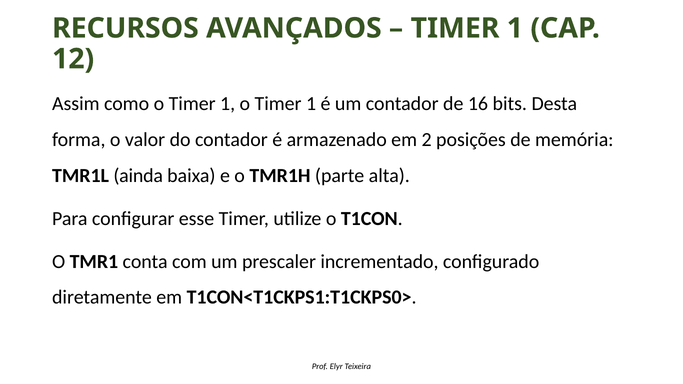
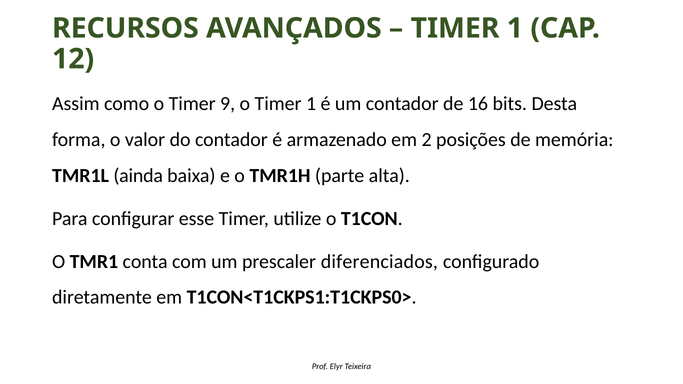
como o Timer 1: 1 -> 9 (228, 104)
incrementado: incrementado -> diferenciados (379, 262)
